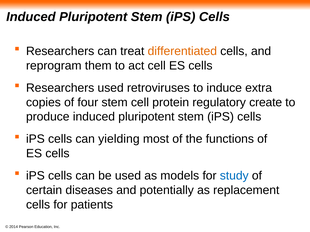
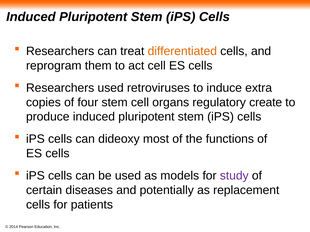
protein: protein -> organs (171, 103)
yielding: yielding -> dideoxy (119, 139)
study colour: blue -> purple (234, 176)
